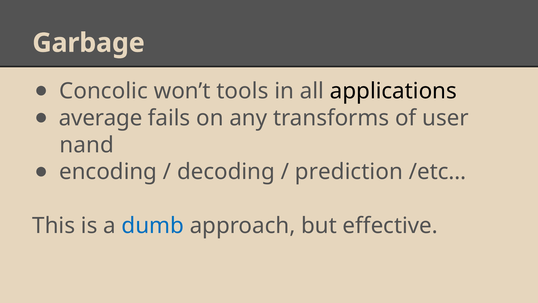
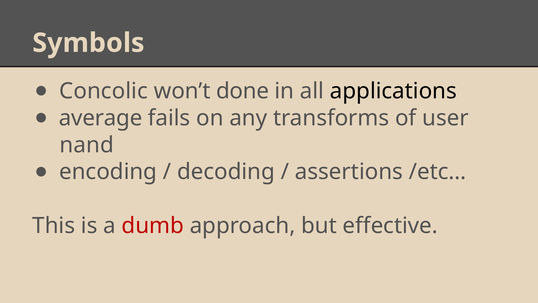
Garbage: Garbage -> Symbols (88, 43)
tools: tools -> done (243, 91)
prediction: prediction -> assertions (349, 172)
dumb colour: blue -> red (153, 226)
